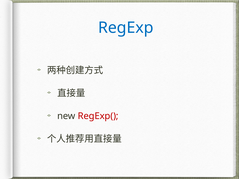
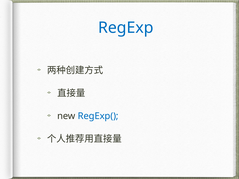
RegExp( colour: red -> blue (98, 116)
